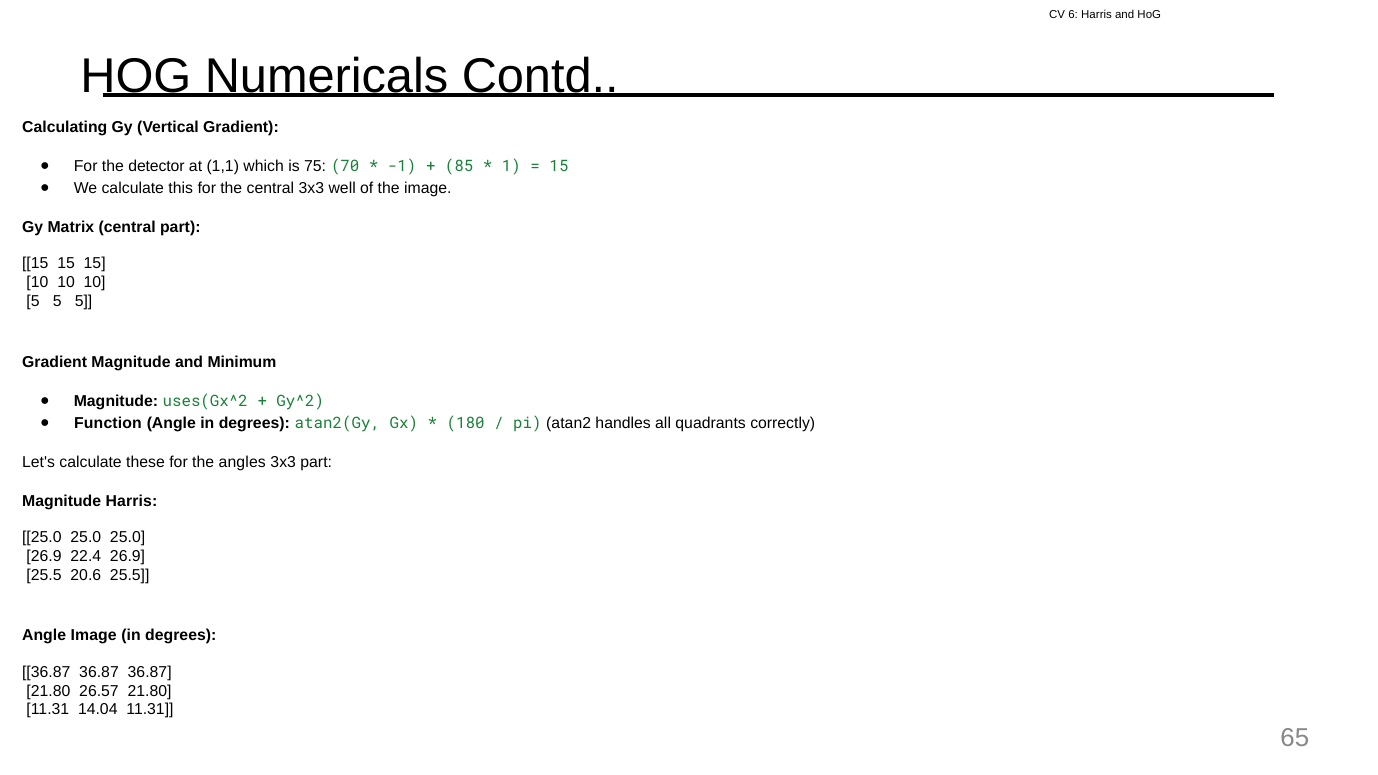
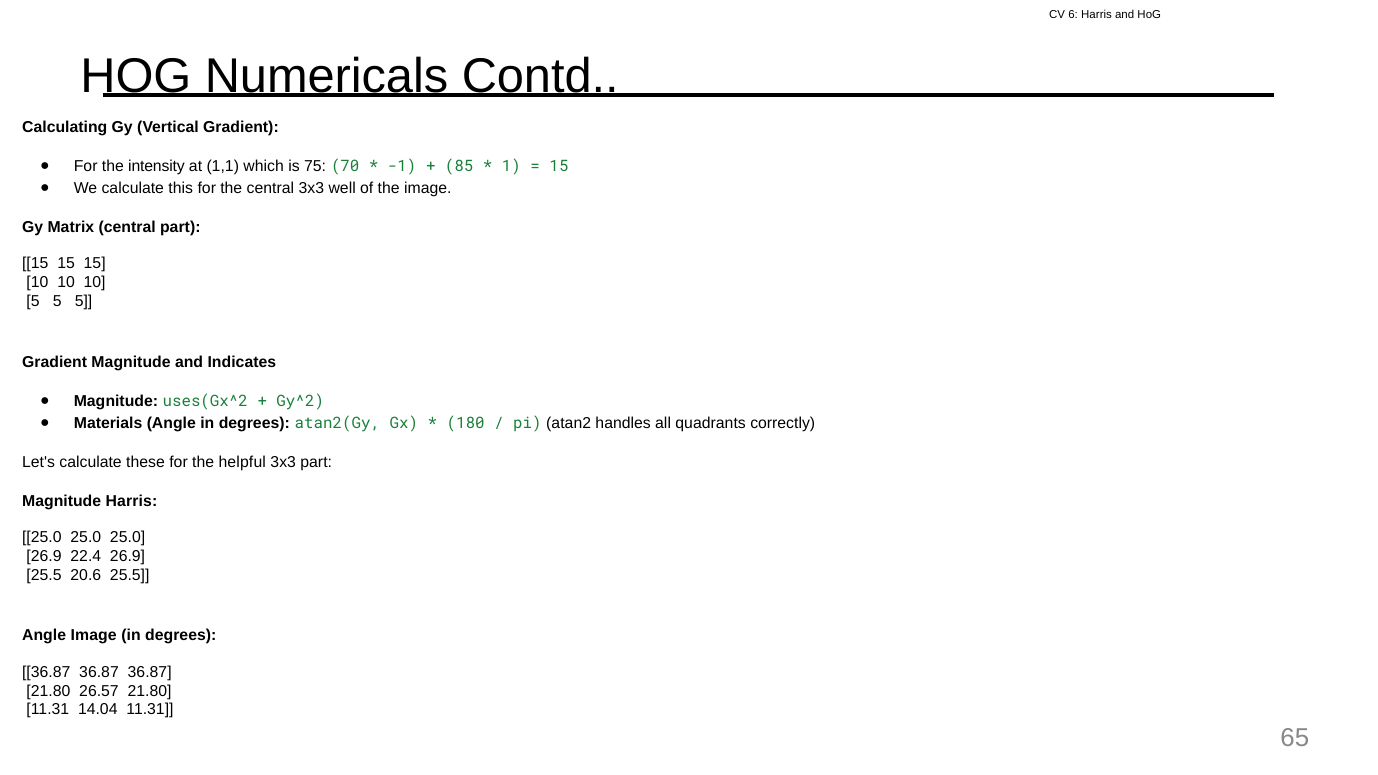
detector: detector -> intensity (157, 167)
Minimum: Minimum -> Indicates (242, 362)
Function: Function -> Materials (108, 423)
angles: angles -> helpful (242, 462)
